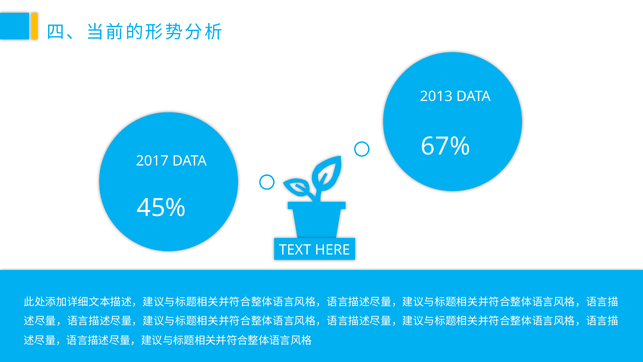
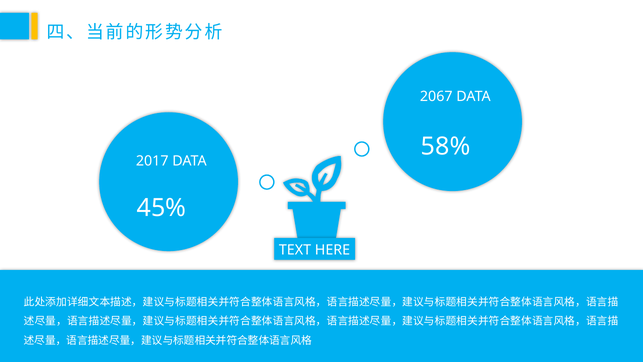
2013: 2013 -> 2067 (436, 97)
67%: 67% -> 58% (446, 146)
